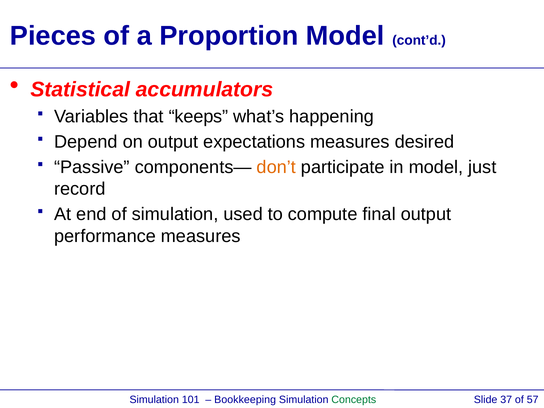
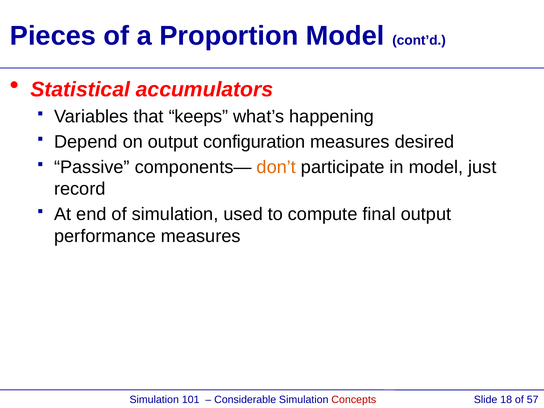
expectations: expectations -> configuration (254, 142)
Bookkeeping: Bookkeeping -> Considerable (245, 400)
Concepts colour: green -> red (354, 400)
37: 37 -> 18 (506, 400)
